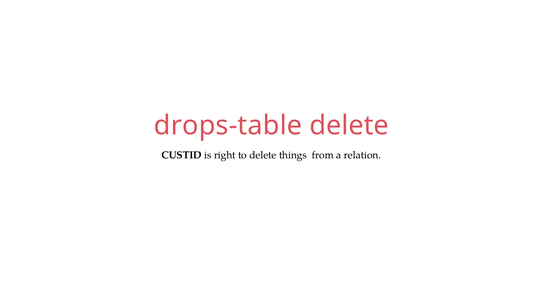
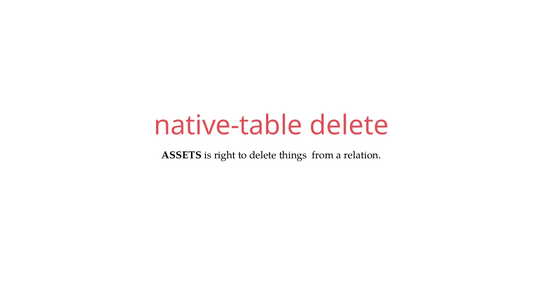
drops-table: drops-table -> native-table (228, 125)
CUSTID: CUSTID -> ASSETS (182, 155)
